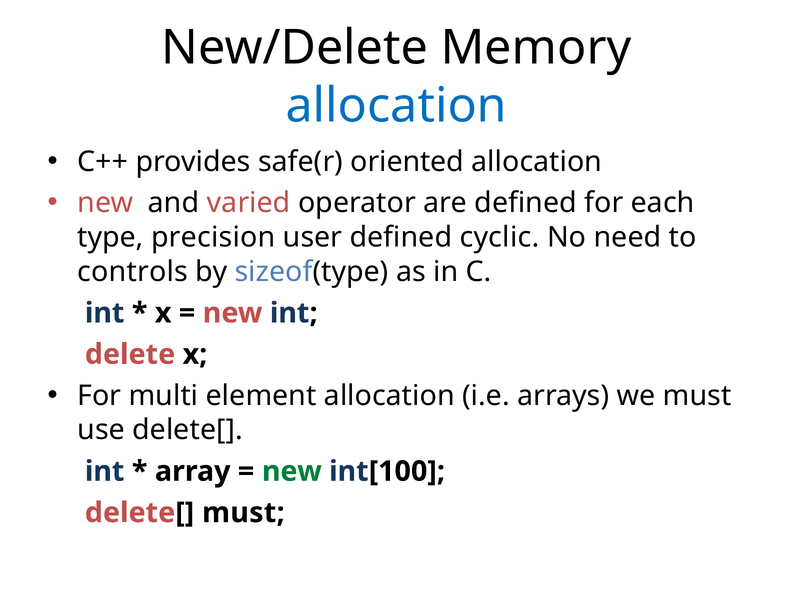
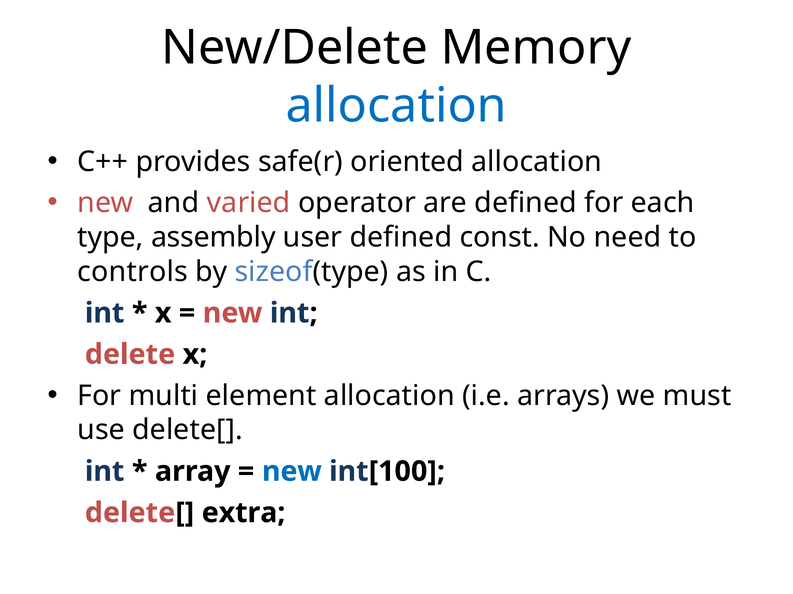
precision: precision -> assembly (213, 238)
cyclic: cyclic -> const (500, 238)
new colour: green -> blue (292, 472)
delete[ must: must -> extra (244, 513)
